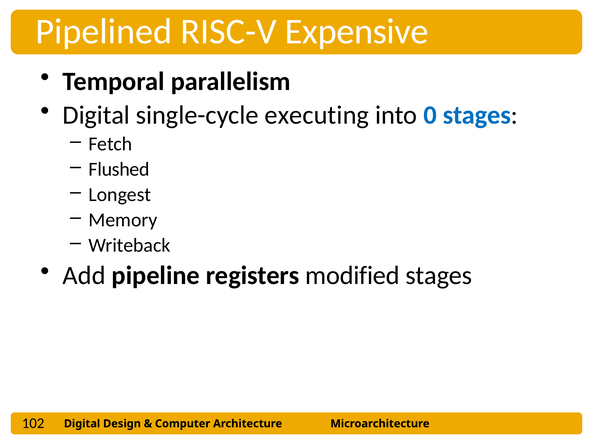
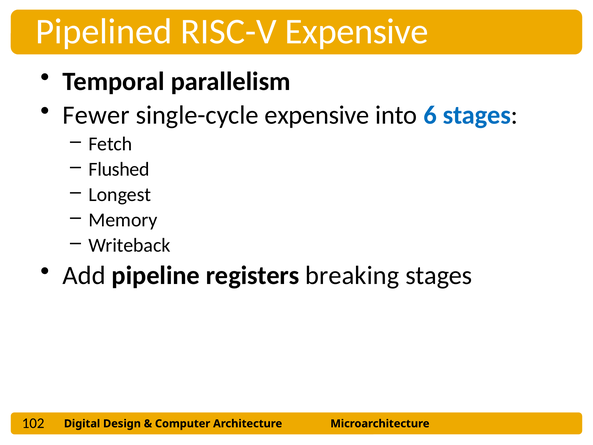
Digital: Digital -> Fewer (96, 115)
single-cycle executing: executing -> expensive (317, 115)
0: 0 -> 6 (430, 115)
modified: modified -> breaking (352, 275)
